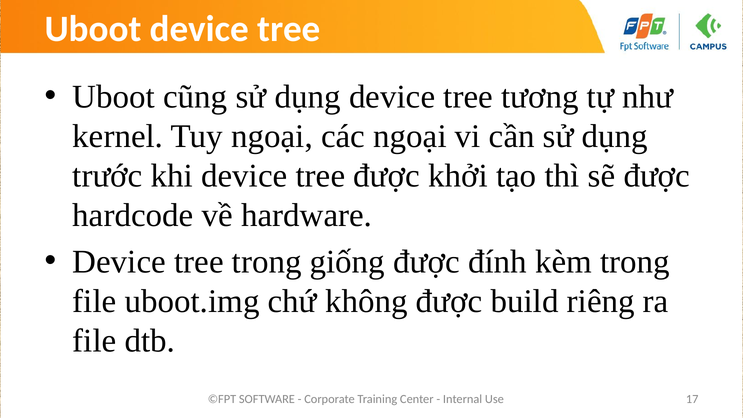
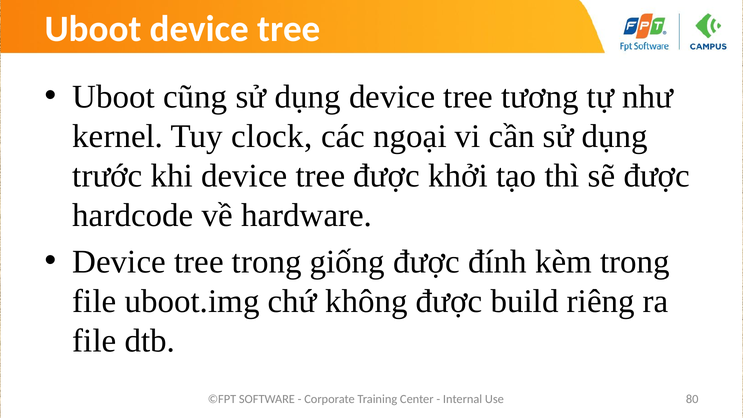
Tuy ngoại: ngoại -> clock (272, 136)
17: 17 -> 80 (692, 399)
